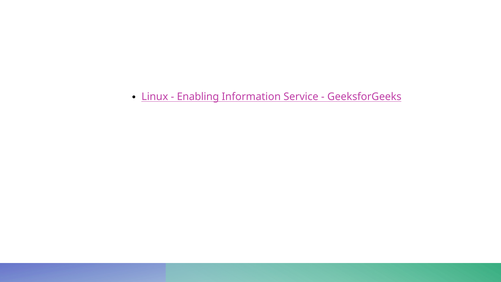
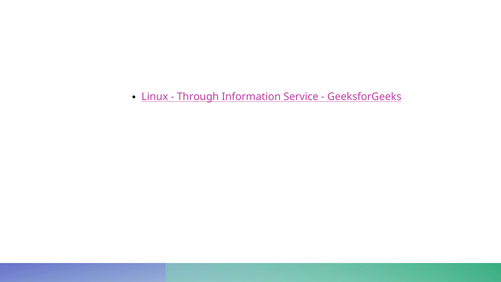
Enabling: Enabling -> Through (198, 97)
